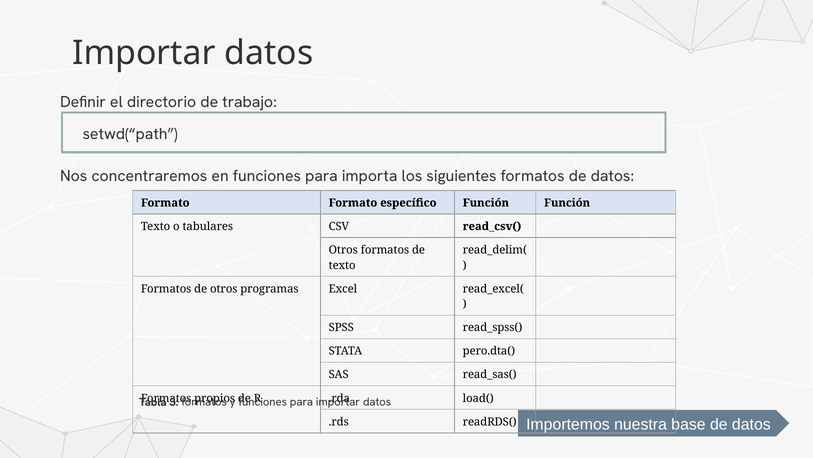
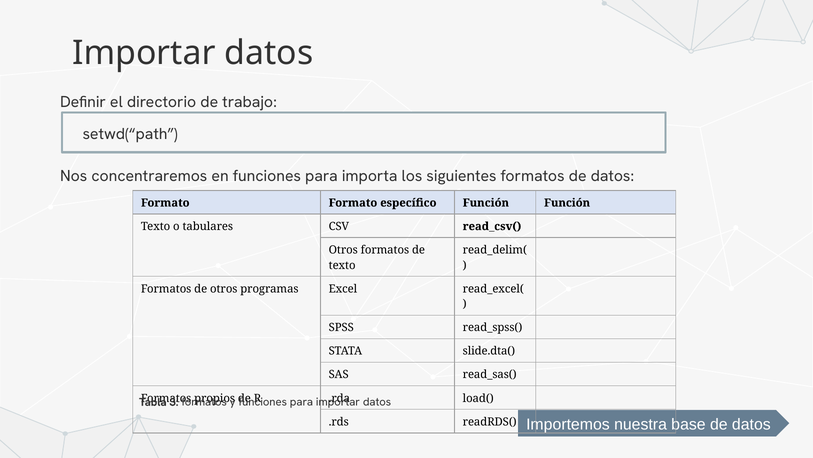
pero.dta(: pero.dta( -> slide.dta( (489, 351)
